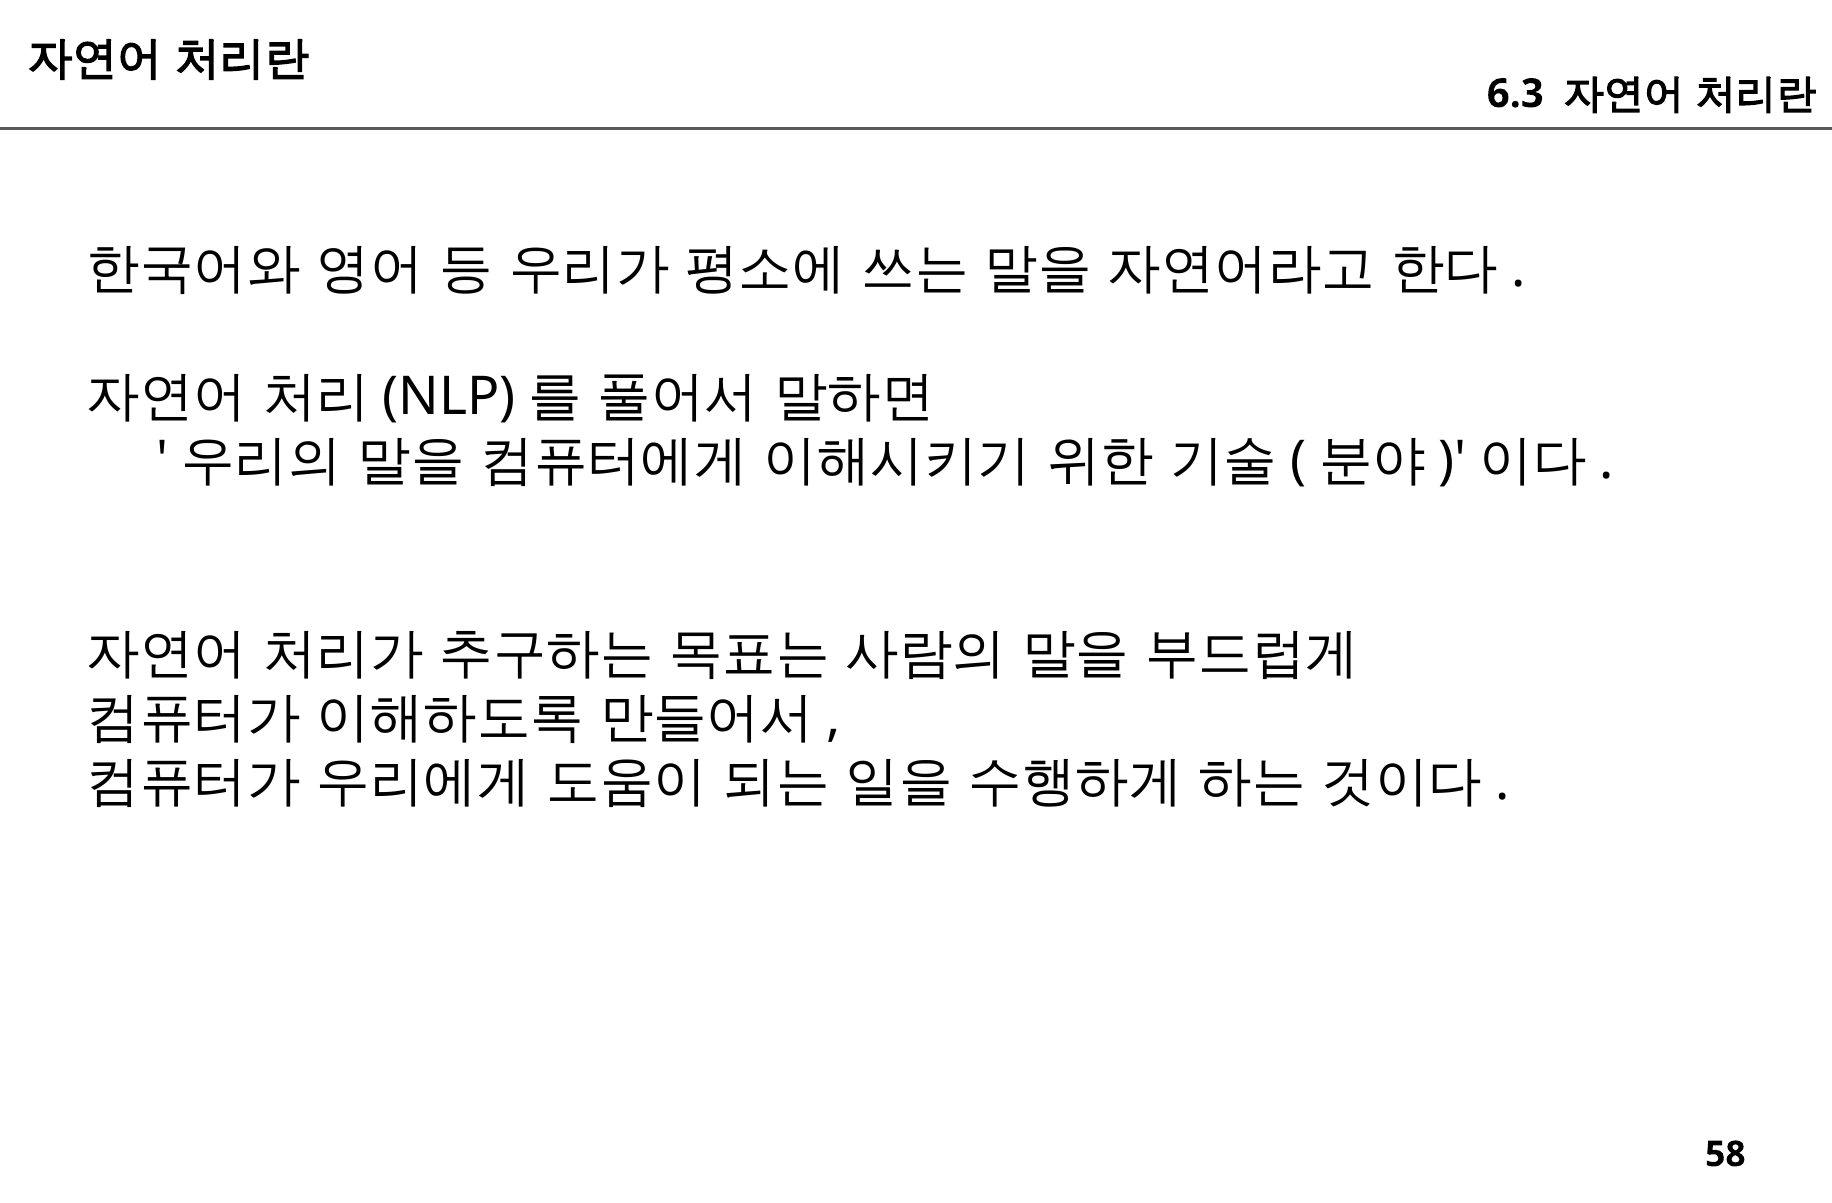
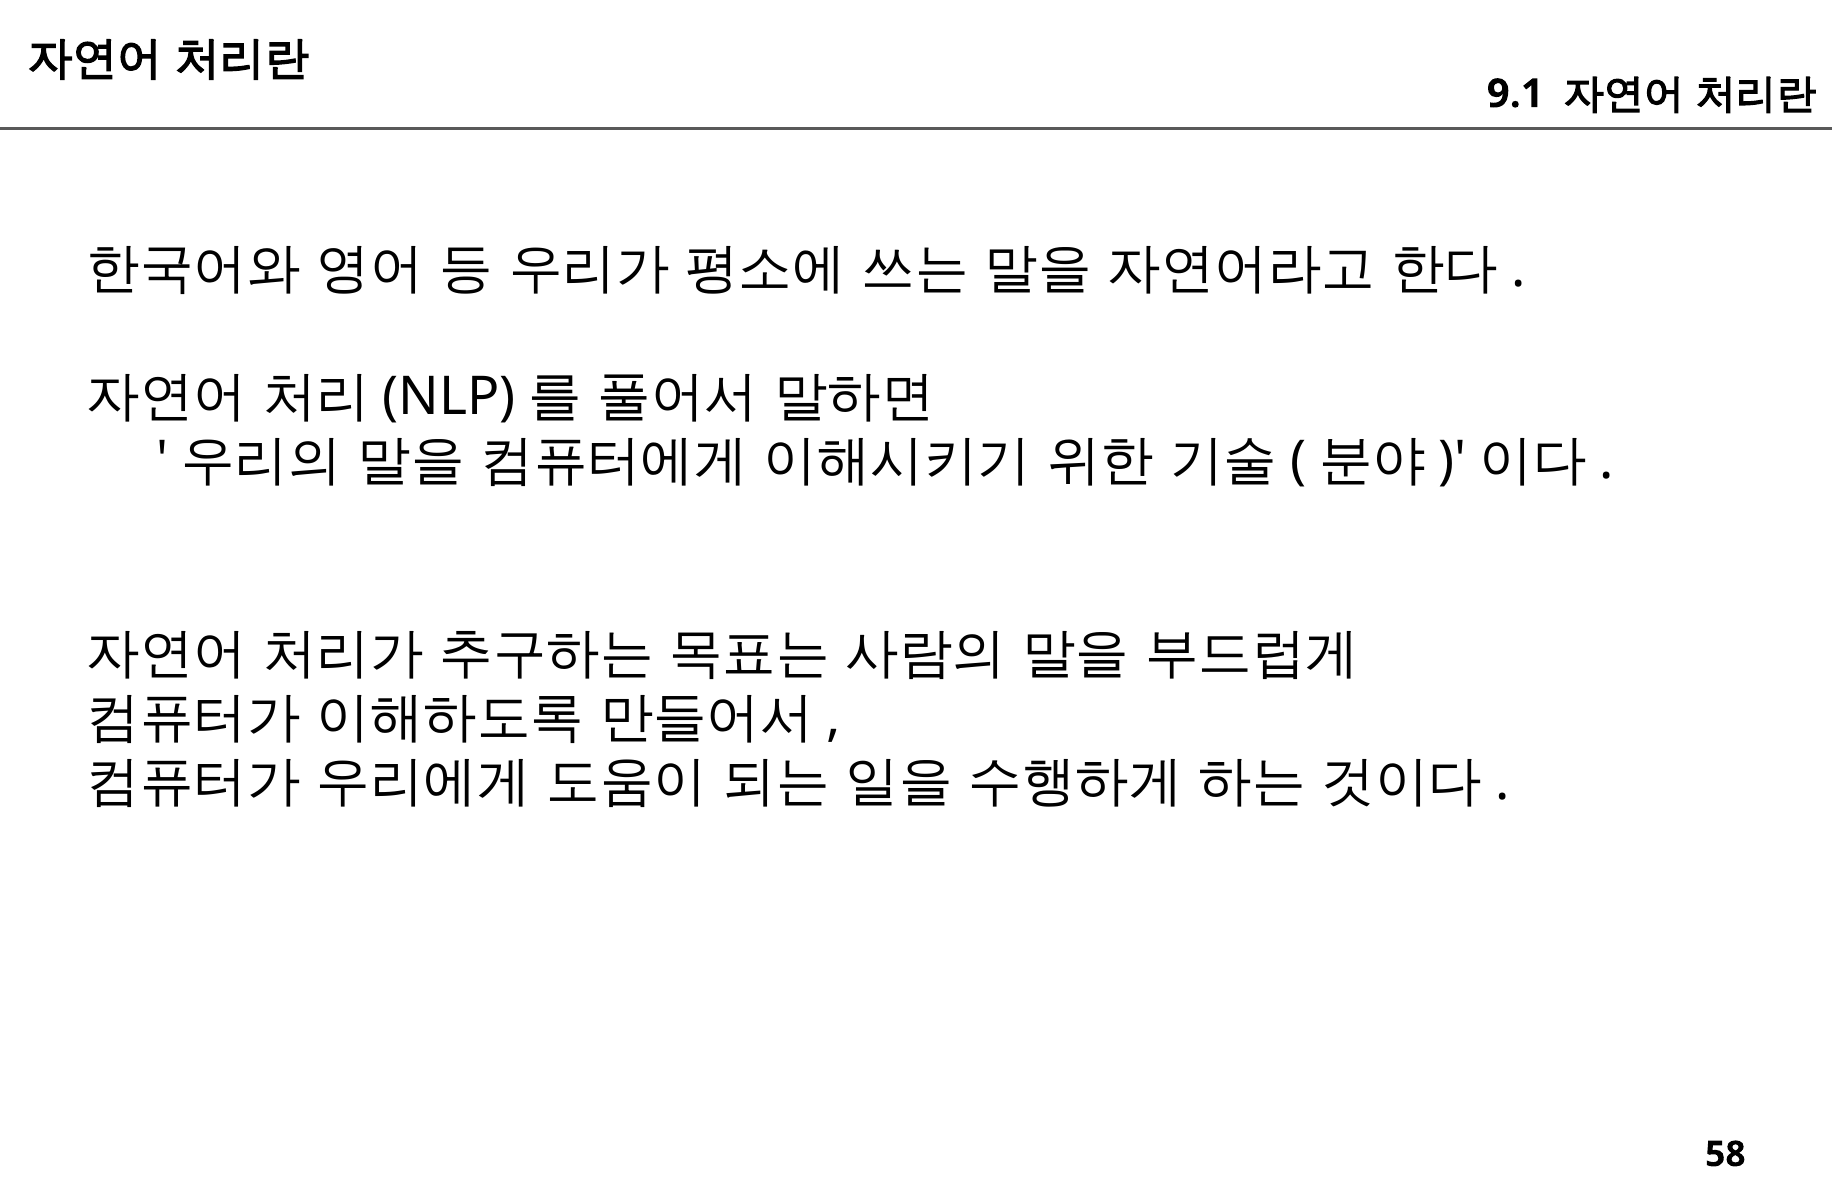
6.3: 6.3 -> 9.1 (1515, 94)
